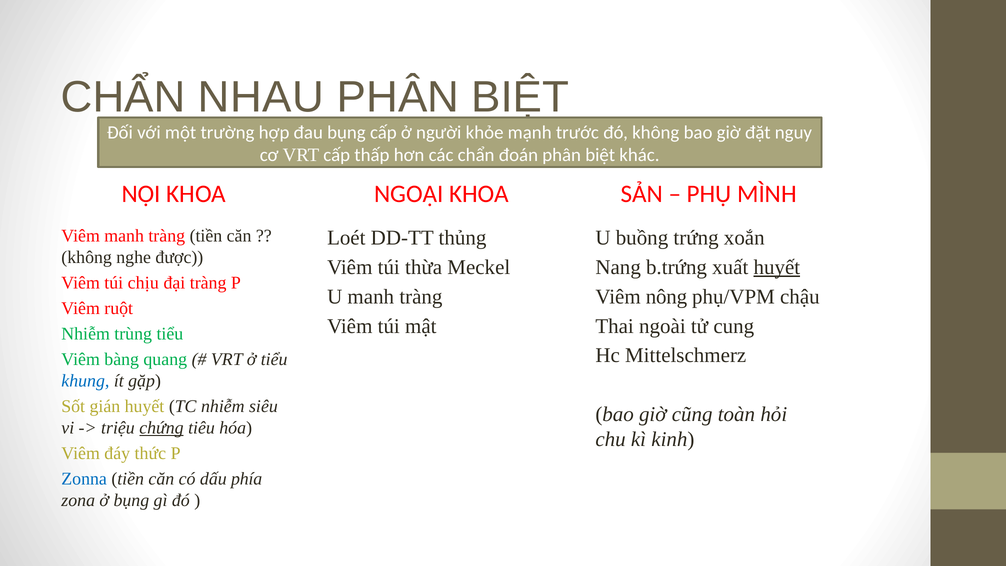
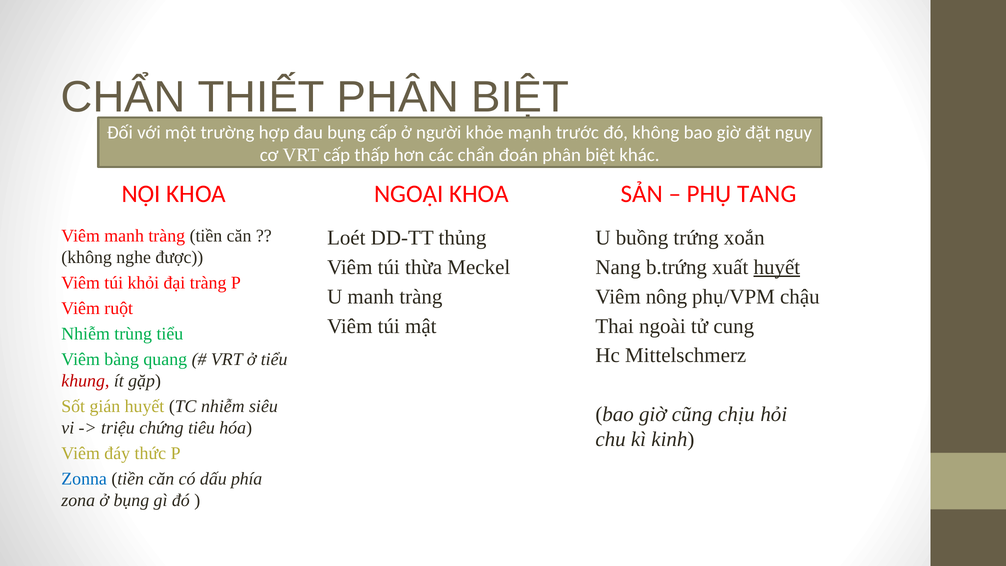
NHAU: NHAU -> THIẾT (261, 97)
MÌNH: MÌNH -> TANG (767, 194)
chịu: chịu -> khỏi (143, 283)
khung colour: blue -> red (85, 381)
toàn: toàn -> chịu (736, 414)
chứng underline: present -> none (161, 428)
